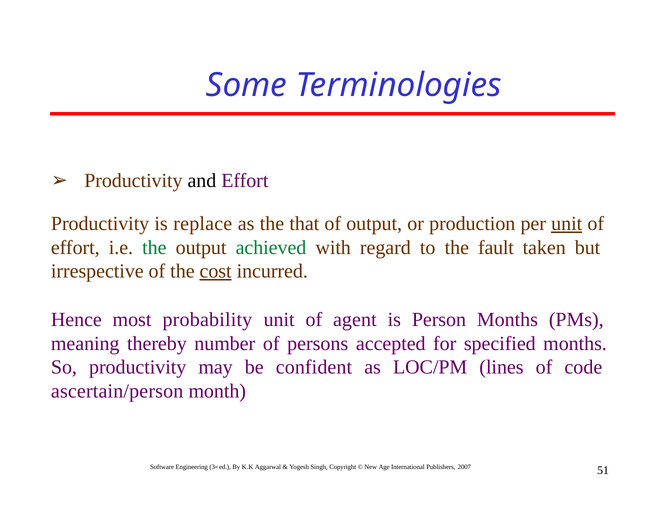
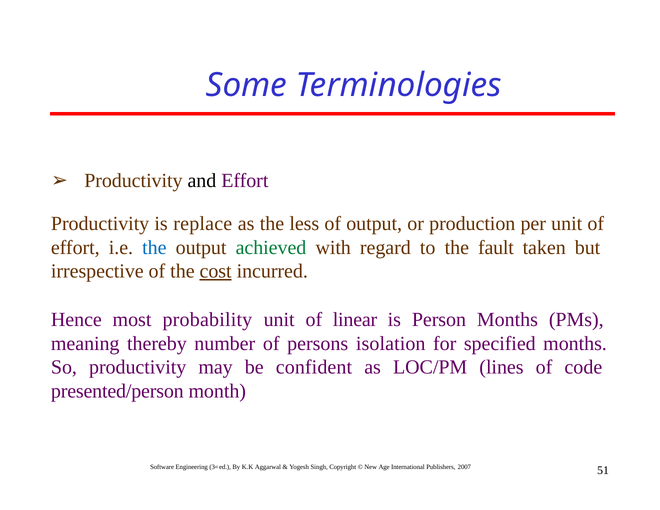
that: that -> less (304, 224)
unit underline: present -> none (567, 224)
the colour: green -> blue (154, 247)
agent: agent -> linear (355, 320)
accepted: accepted -> isolation (391, 344)
ascertain/person: ascertain/person -> presented/person (117, 391)
